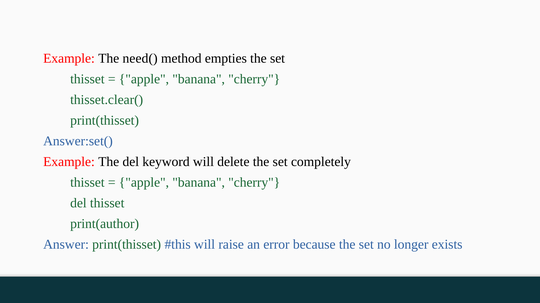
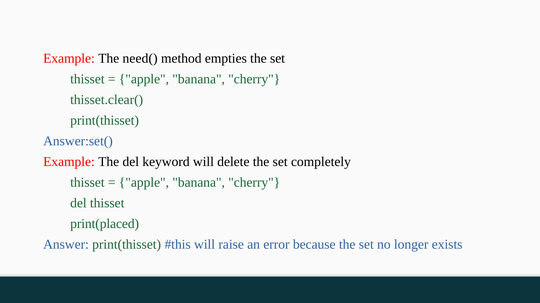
print(author: print(author -> print(placed (105, 224)
